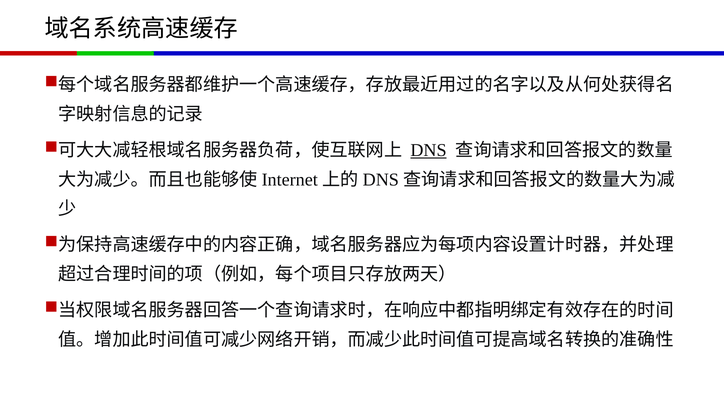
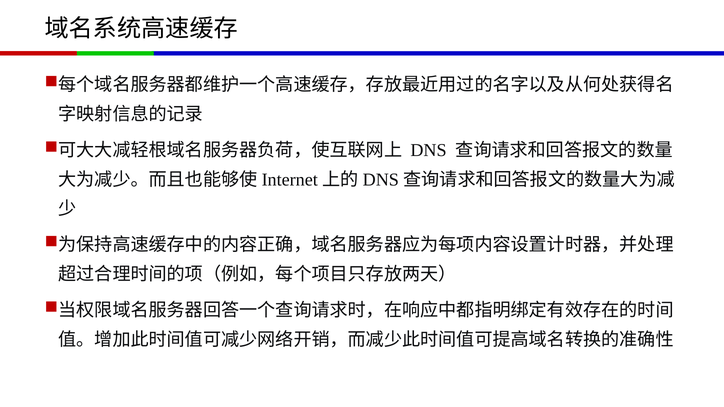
DNS underline: present -> none (429, 150)
